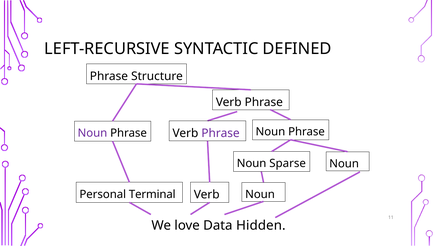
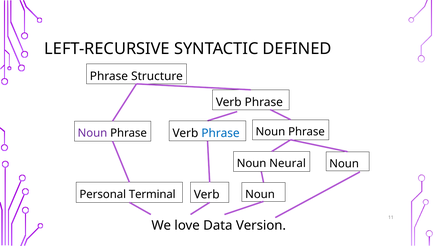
Phrase colour: purple -> blue (221, 133)
Sparse: Sparse -> Neural (288, 164)
Hidden: Hidden -> Version (261, 226)
